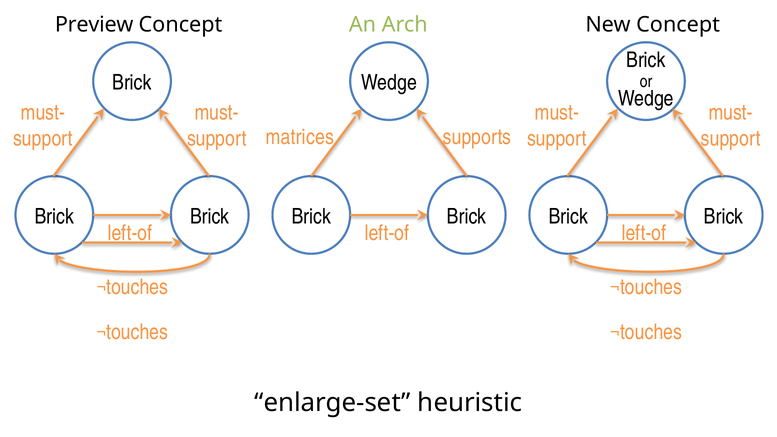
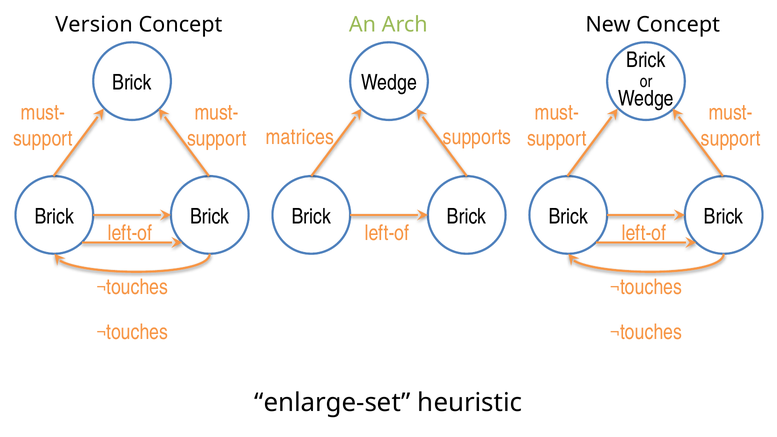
Preview: Preview -> Version (94, 25)
